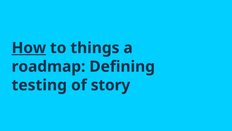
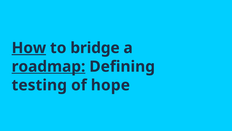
things: things -> bridge (95, 48)
roadmap underline: none -> present (48, 66)
story: story -> hope (110, 85)
